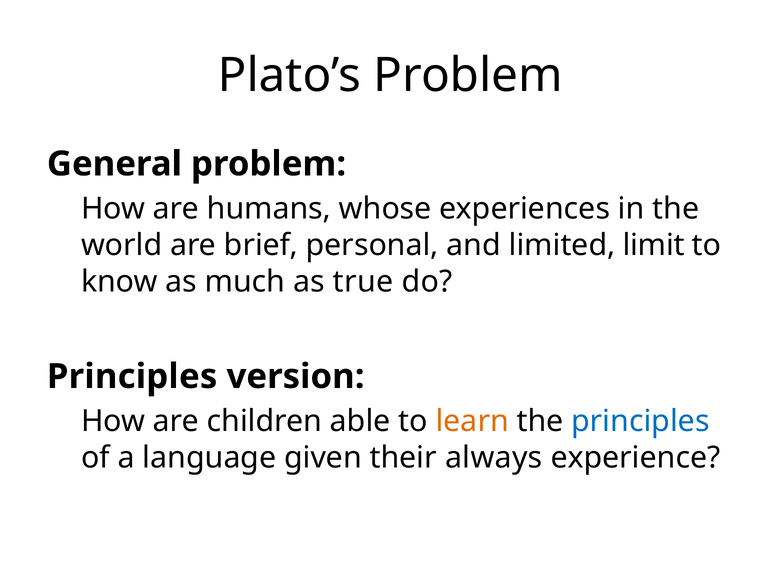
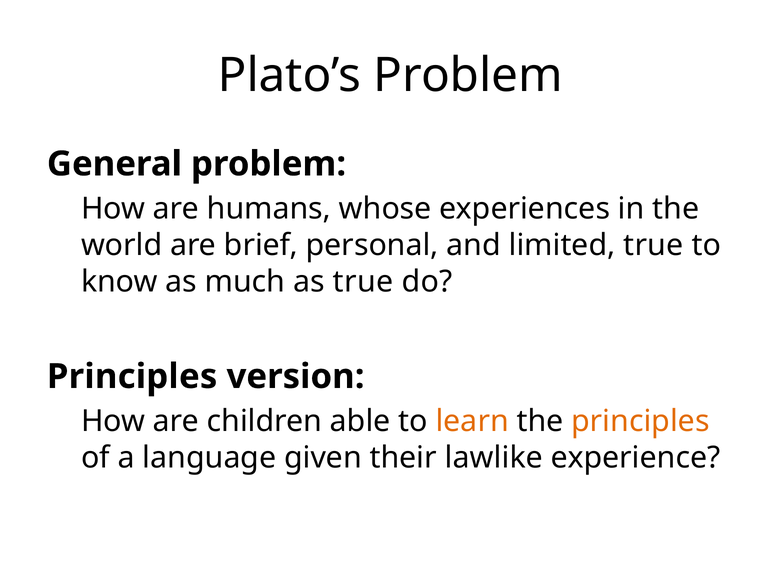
limited limit: limit -> true (653, 245)
principles colour: blue -> orange (640, 421)
always: always -> lawlike (494, 458)
